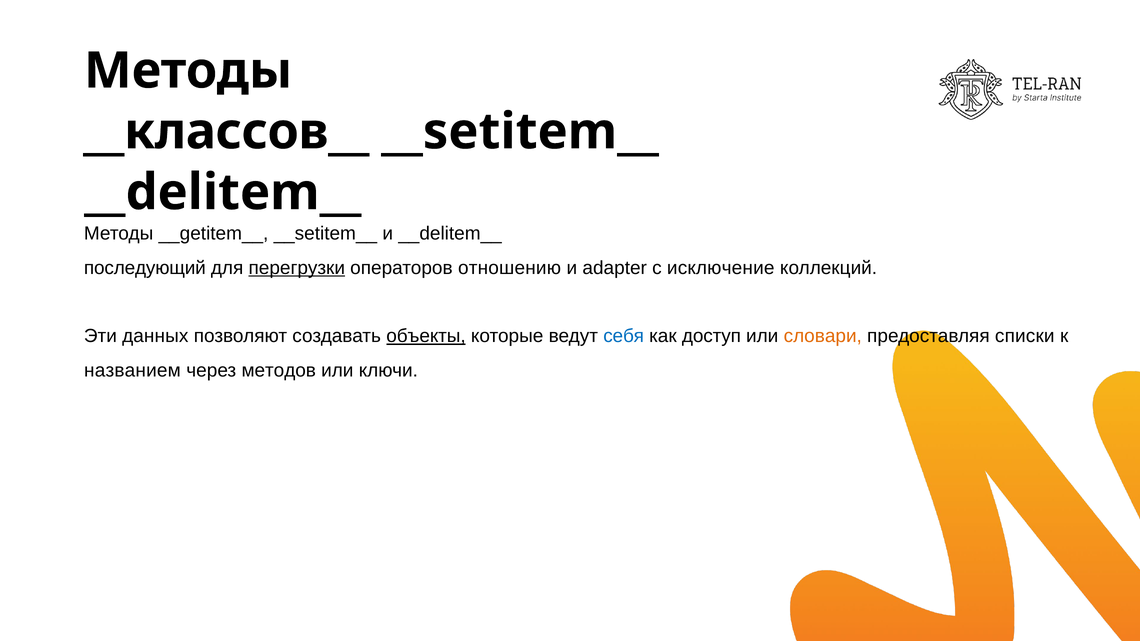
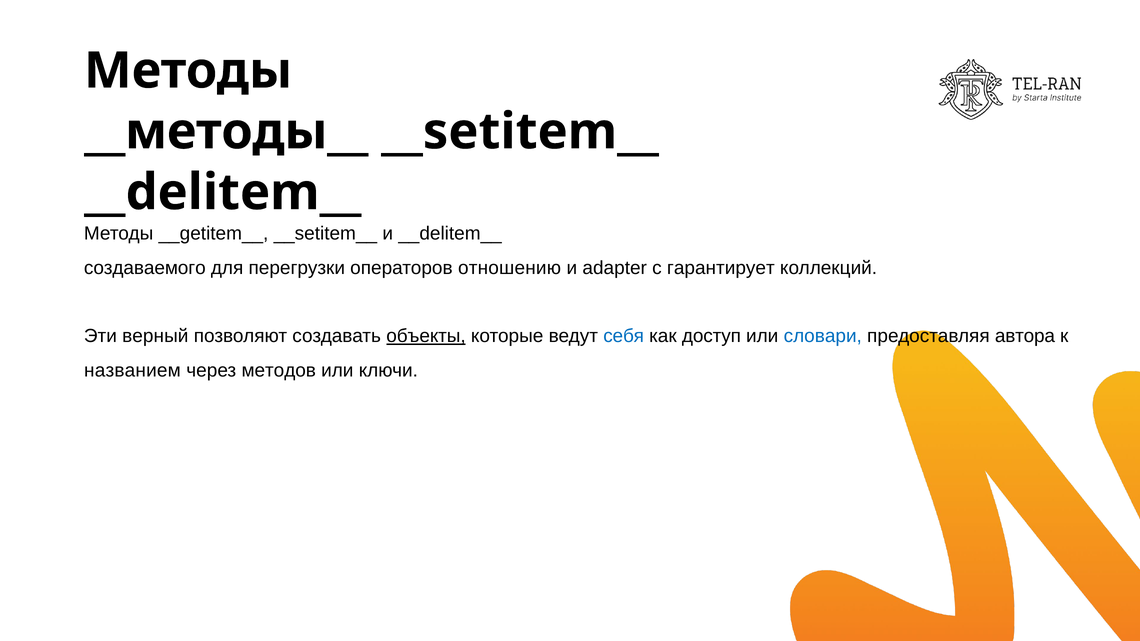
__классов__: __классов__ -> __методы__ (226, 132)
последующий: последующий -> создаваемого (145, 268)
перегрузки underline: present -> none (297, 268)
исключение: исключение -> гарантирует (721, 268)
данных: данных -> верный (155, 336)
словари colour: orange -> blue (823, 336)
списки: списки -> автора (1025, 336)
